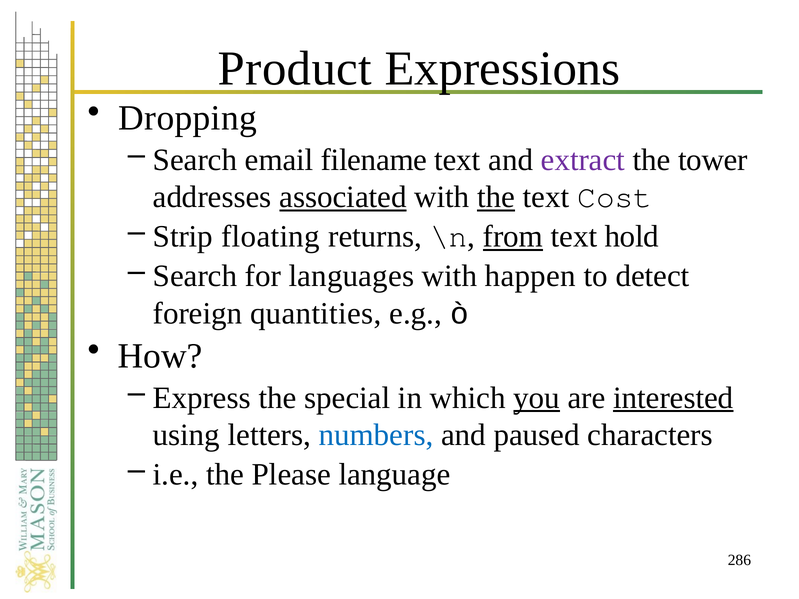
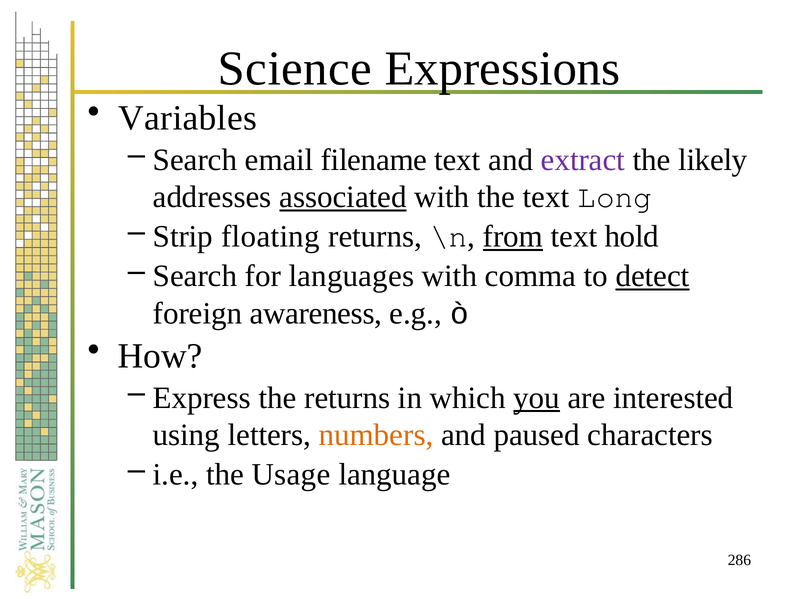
Product: Product -> Science (295, 69)
Dropping: Dropping -> Variables (188, 118)
tower: tower -> likely (713, 160)
the underline: present -> none (496, 197)
Cost: Cost -> Long (615, 197)
happen: happen -> comma (530, 276)
detect underline: none -> present (653, 276)
quantities: quantities -> awareness (316, 314)
the special: special -> returns (347, 398)
interested underline: present -> none (673, 398)
numbers colour: blue -> orange (376, 435)
Please: Please -> Usage (291, 475)
